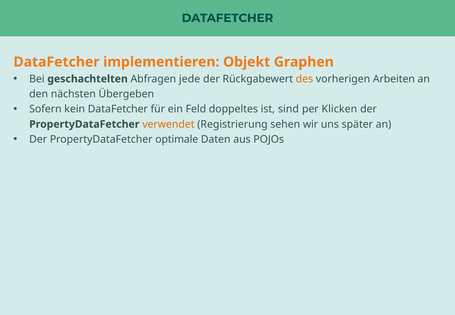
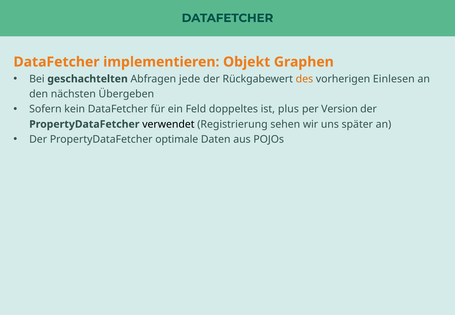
Arbeiten: Arbeiten -> Einlesen (394, 79)
sind: sind -> plus (288, 109)
Klicken: Klicken -> Version (339, 109)
verwendet colour: orange -> black (168, 124)
